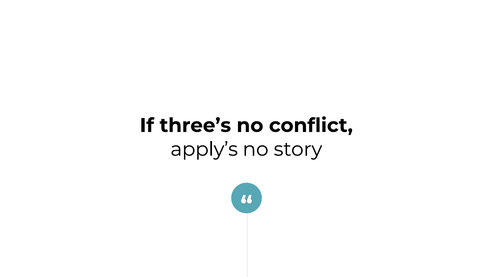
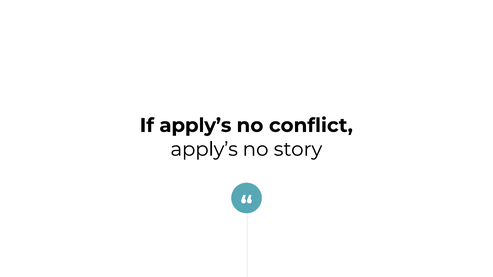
If three’s: three’s -> apply’s (195, 126)
